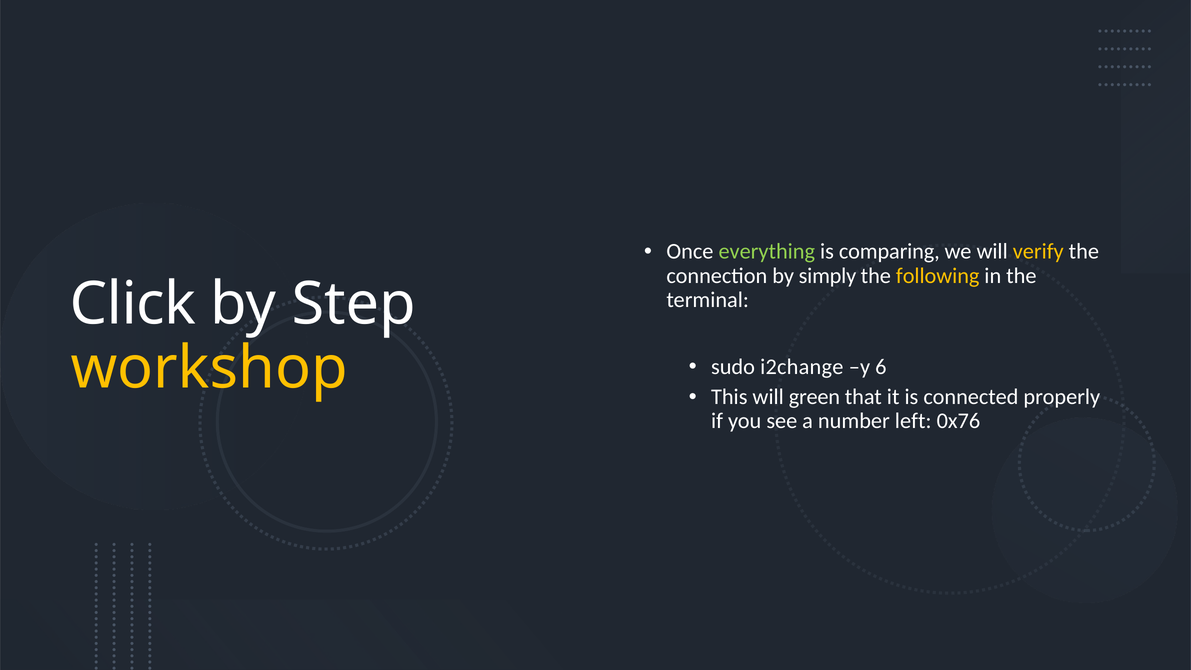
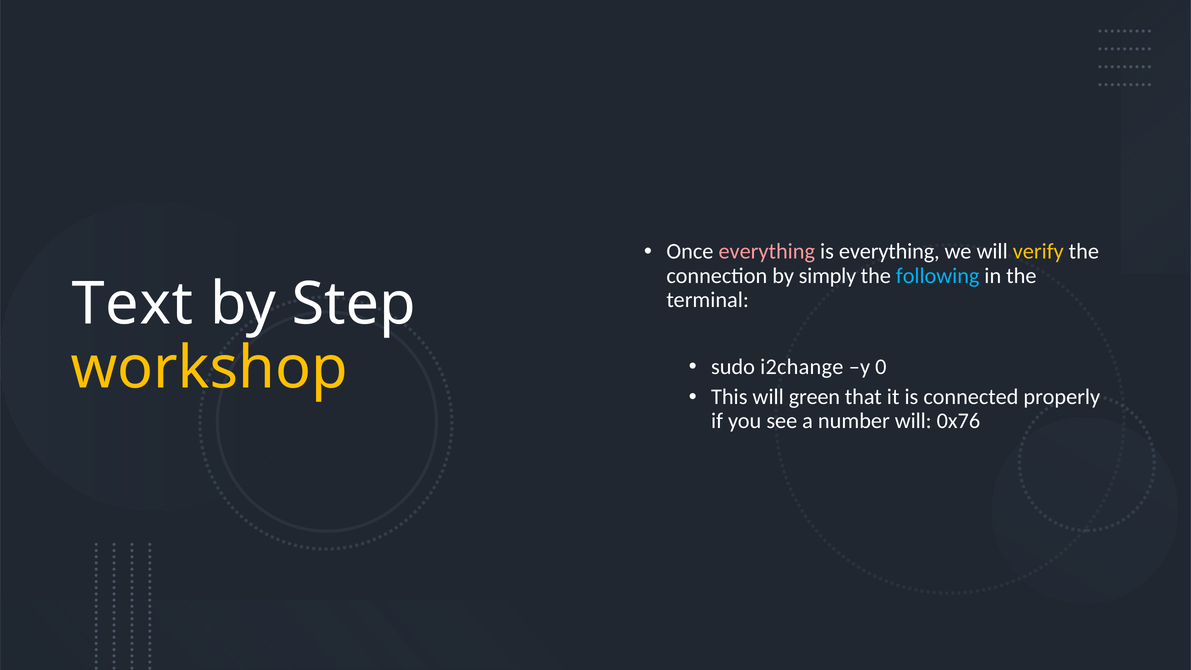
everything colour: light green -> pink (767, 252)
is comparing: comparing -> everything (889, 252)
following colour: yellow -> light blue (938, 276)
Click: Click -> Text (132, 304)
6: 6 -> 0 (881, 367)
number left: left -> will (913, 421)
